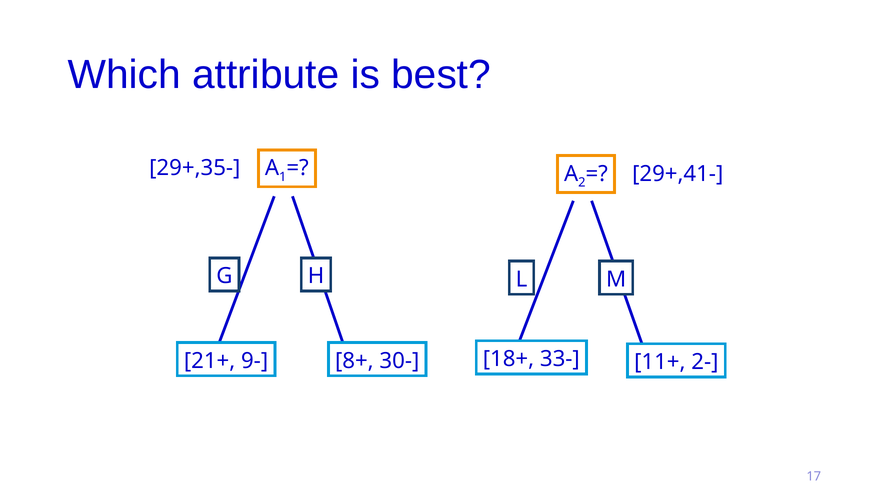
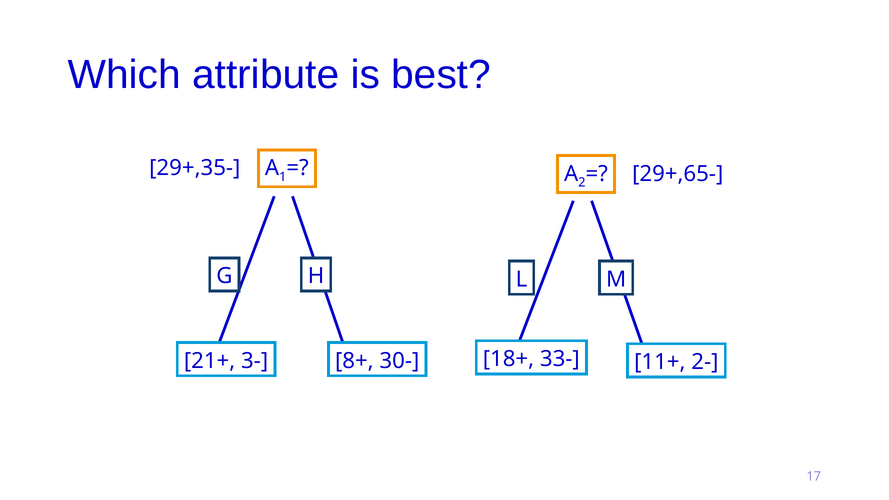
29+,41-: 29+,41- -> 29+,65- (678, 174)
9-: 9- -> 3- (255, 361)
